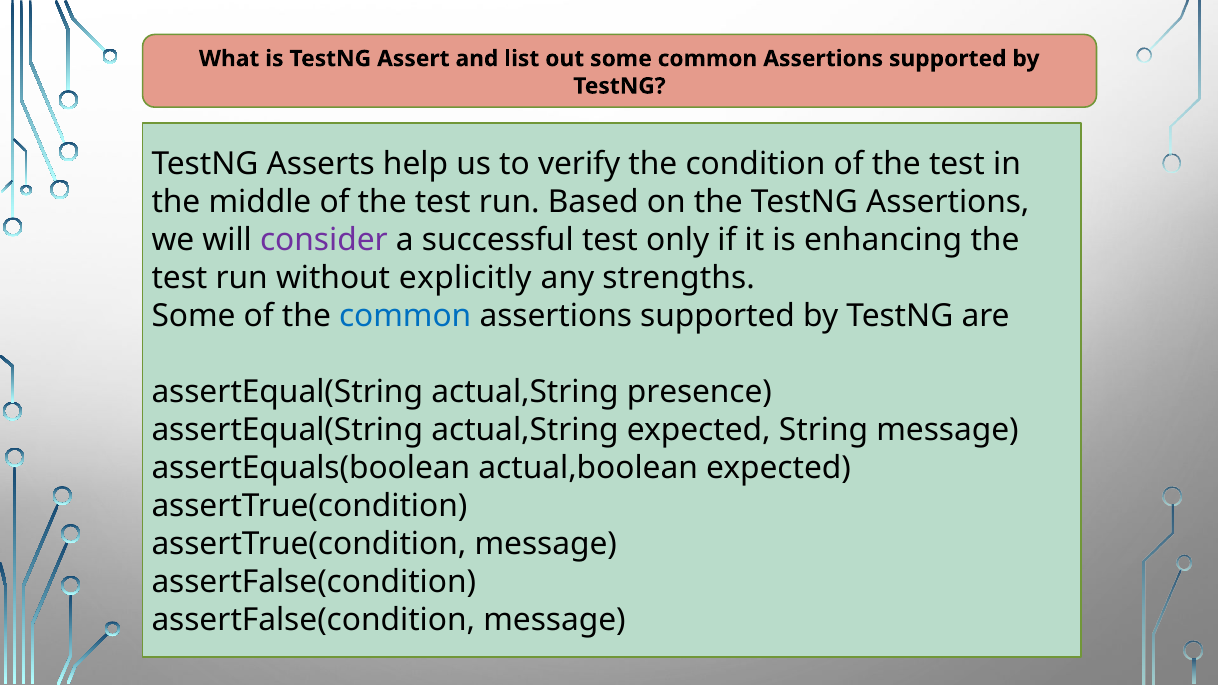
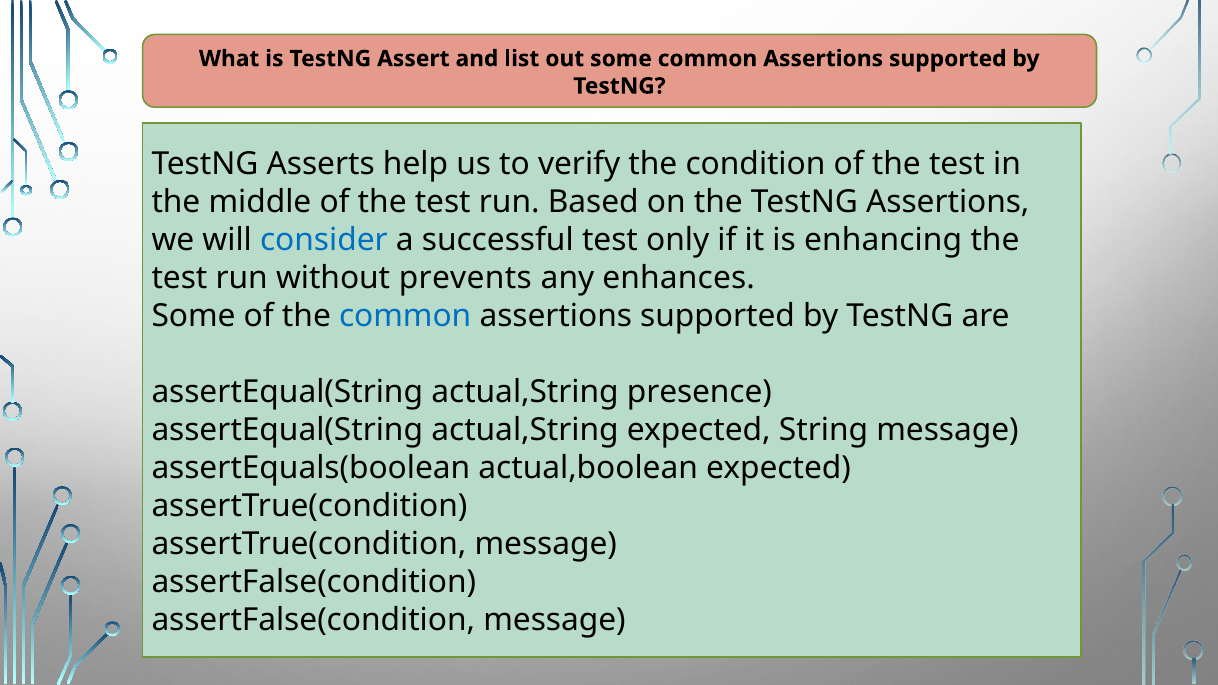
consider colour: purple -> blue (324, 240)
explicitly: explicitly -> prevents (465, 278)
strengths: strengths -> enhances (679, 278)
